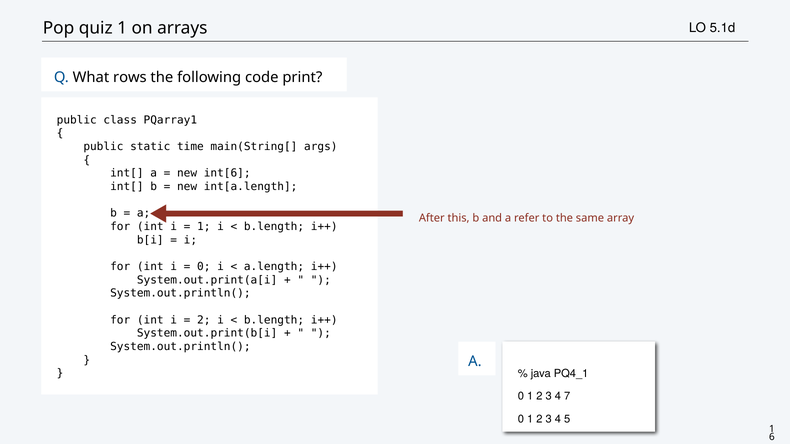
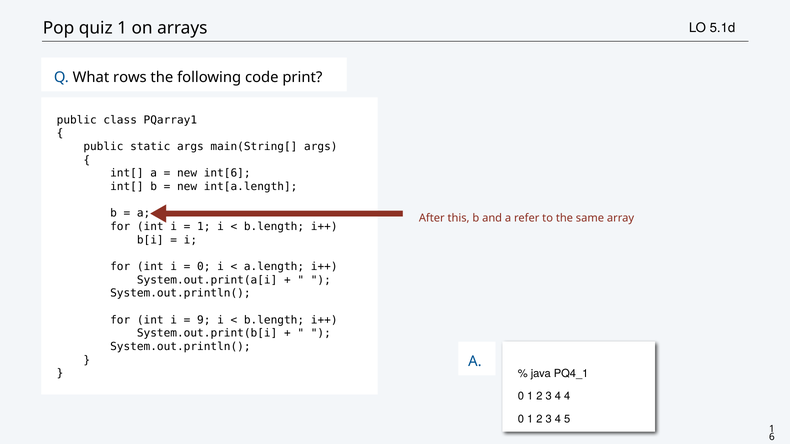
static time: time -> args (190, 147)
2: 2 -> 9 (204, 320)
4 7: 7 -> 4 (567, 397)
